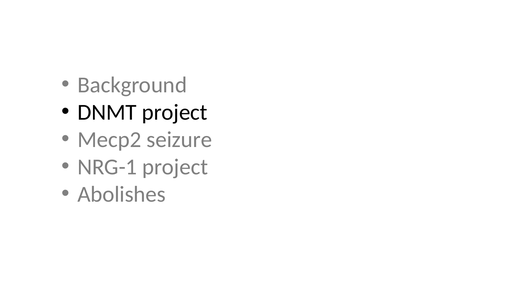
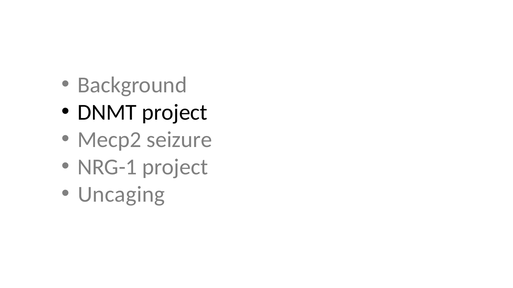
Abolishes: Abolishes -> Uncaging (121, 195)
